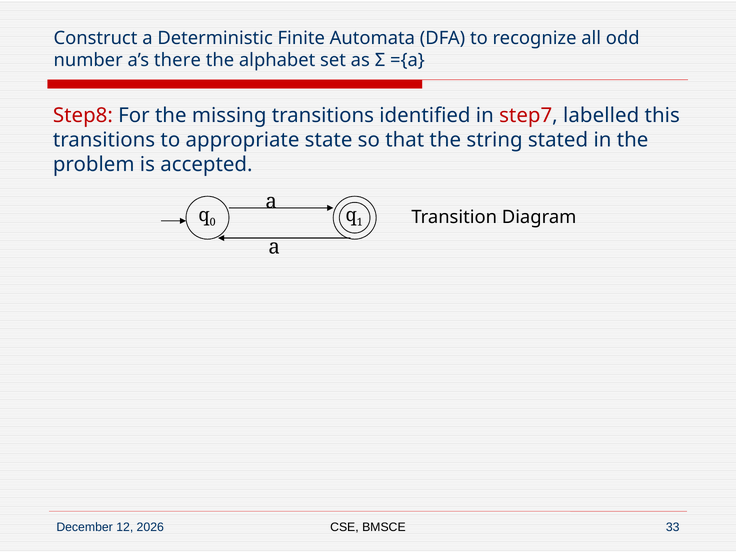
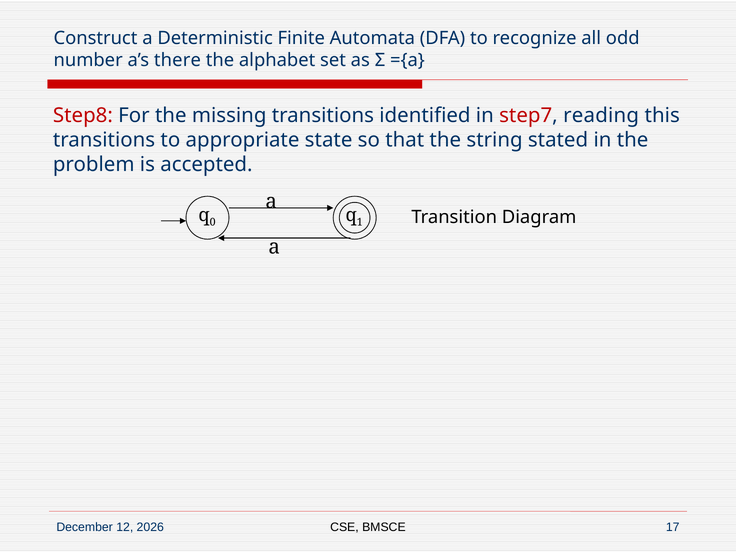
labelled: labelled -> reading (601, 116)
33: 33 -> 17 (673, 527)
